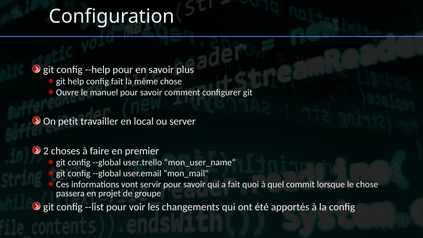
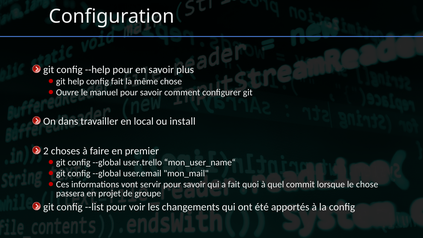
petit: petit -> dans (68, 121)
server: server -> install (183, 121)
